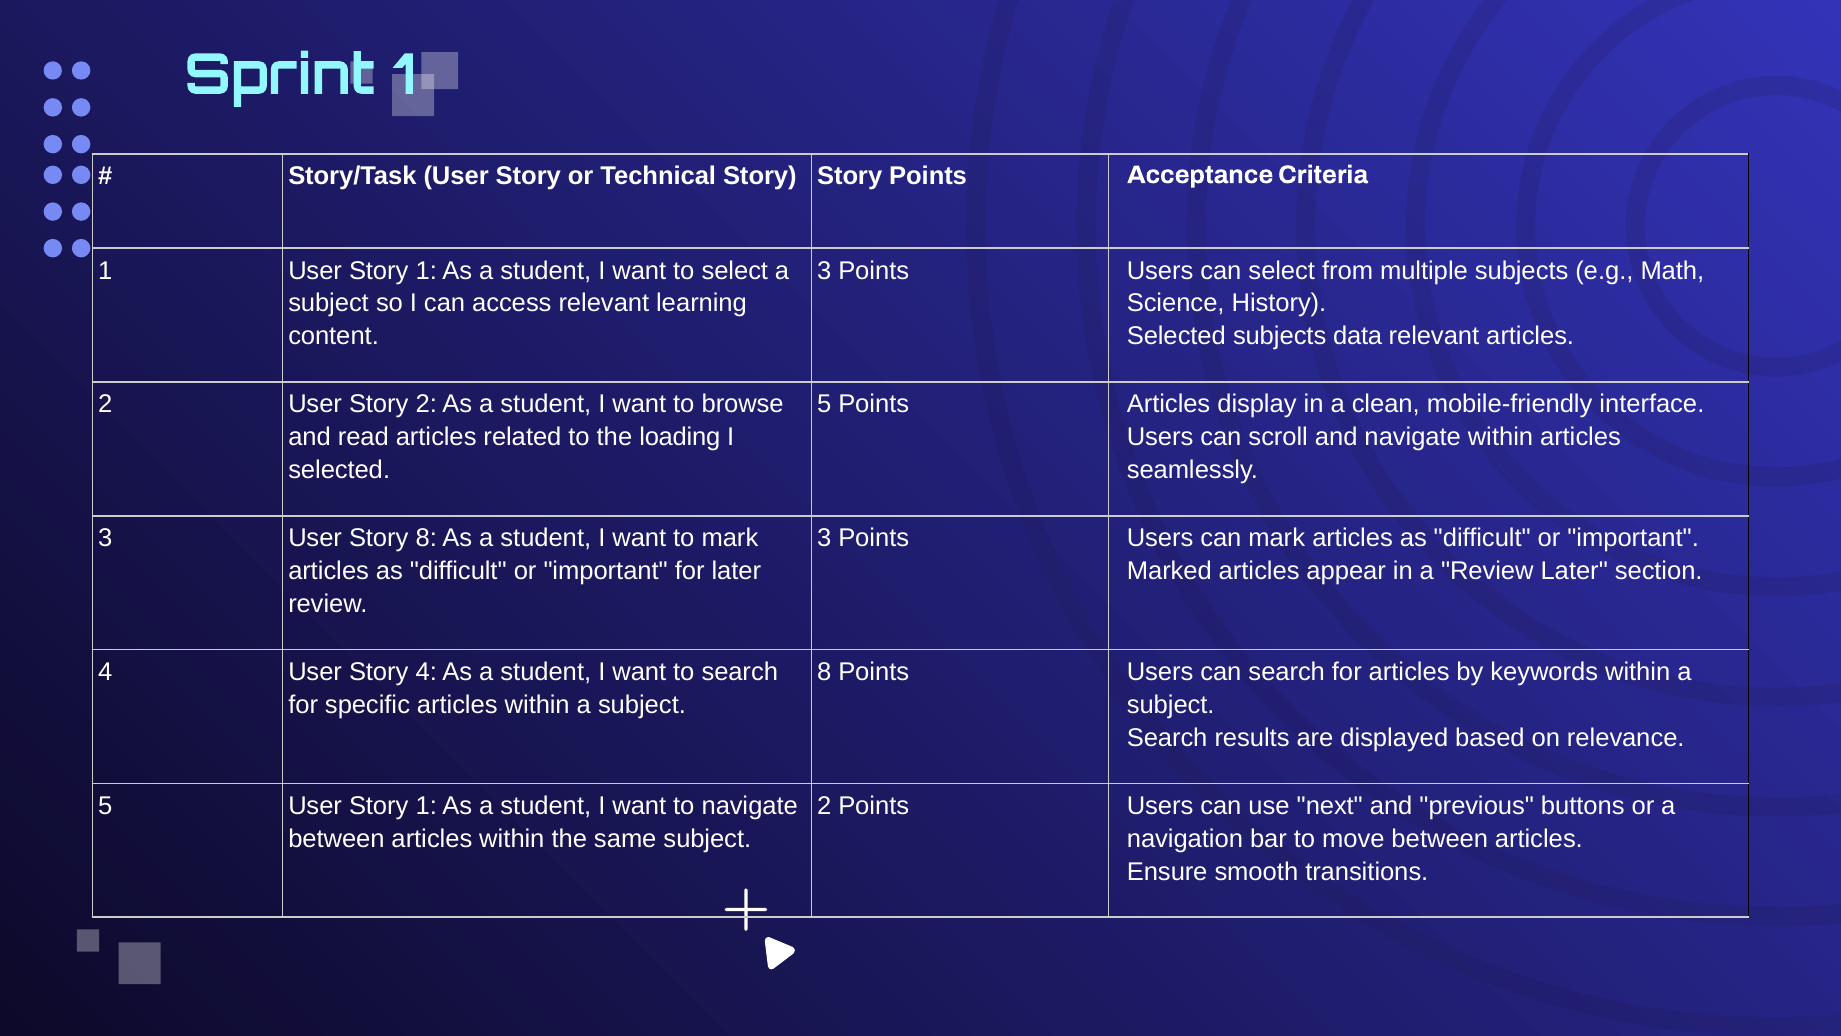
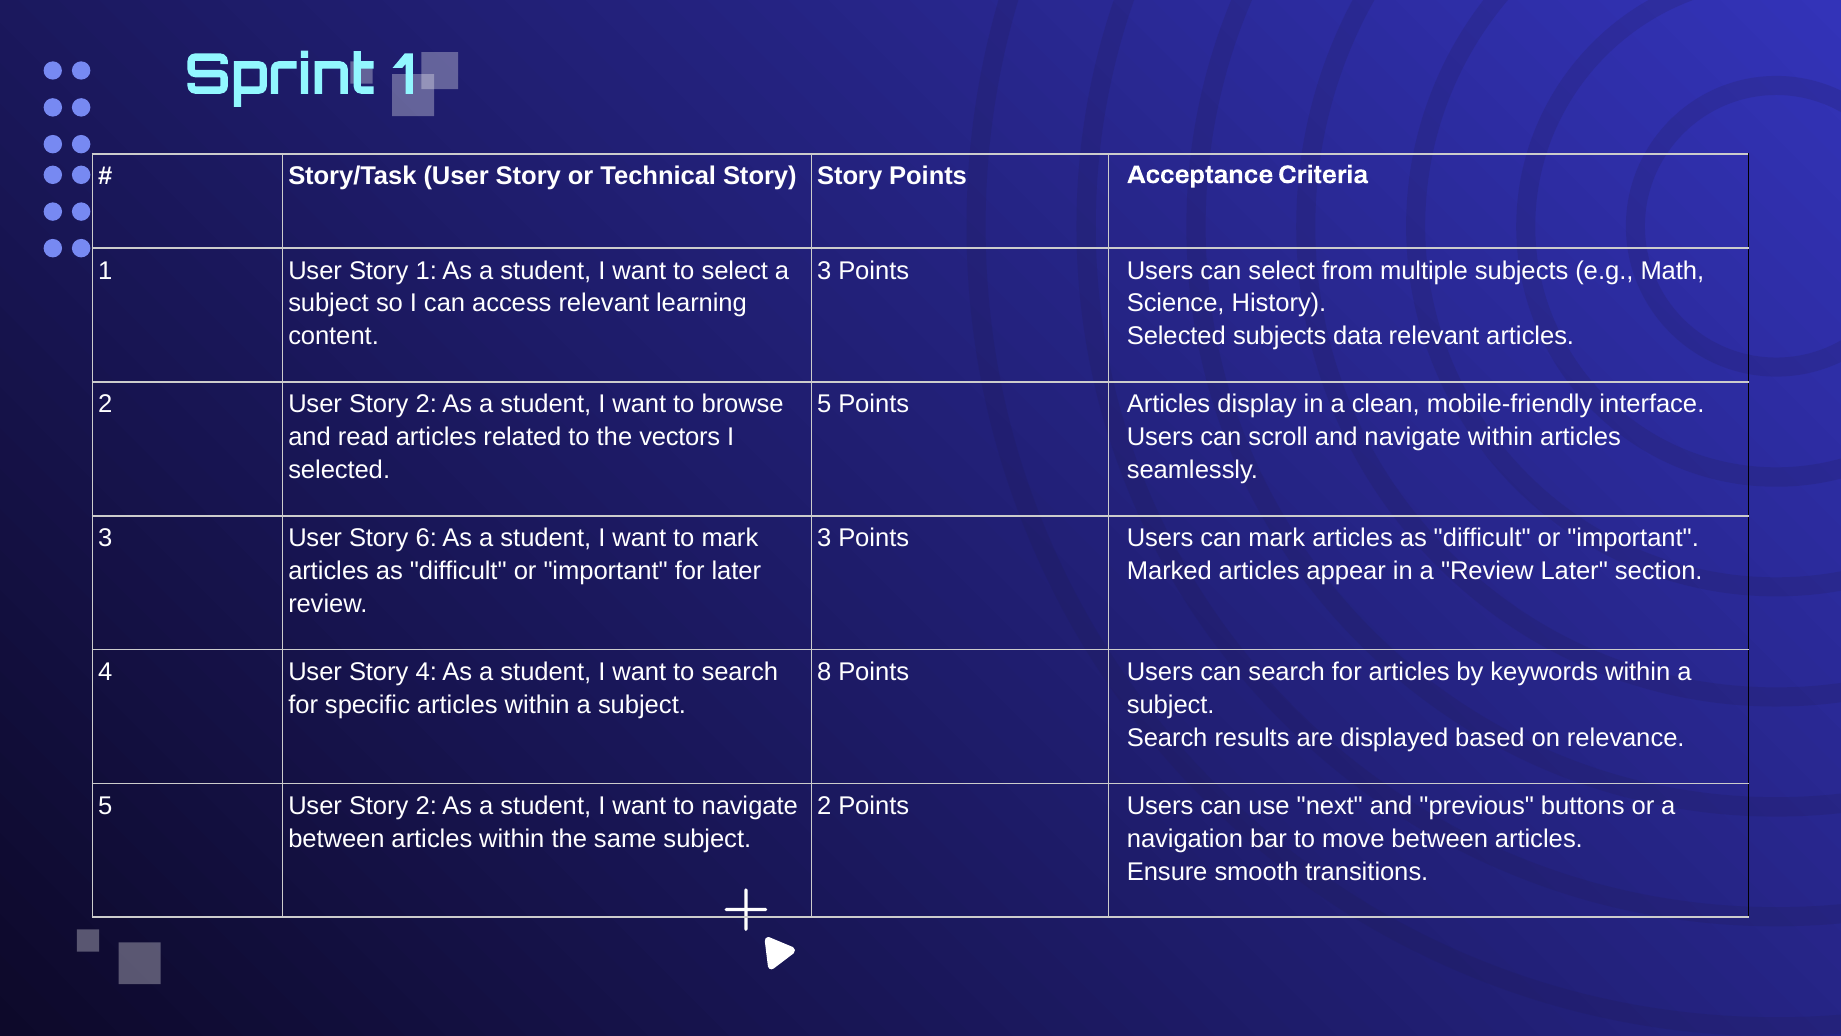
loading: loading -> vectors (680, 437)
Story 8: 8 -> 6 (426, 538)
5 User Story 1: 1 -> 2 (426, 806)
